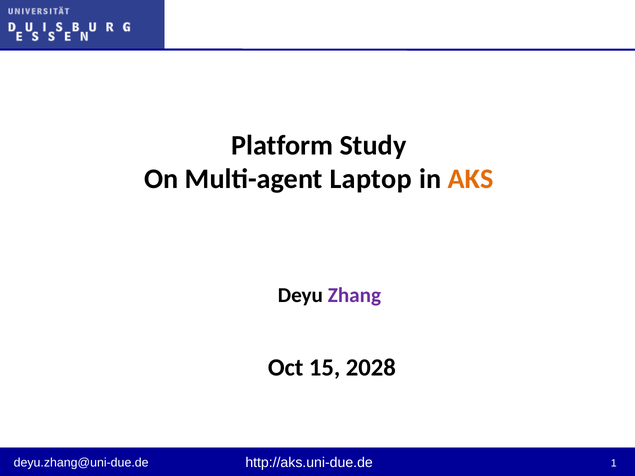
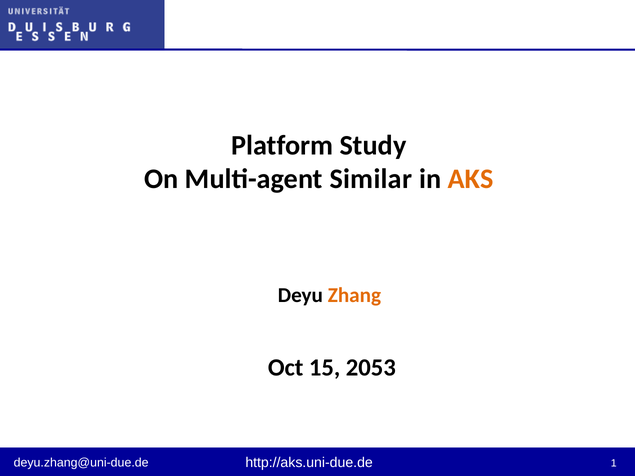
Laptop: Laptop -> Similar (371, 179)
Zhang colour: purple -> orange (354, 295)
2028: 2028 -> 2053 (371, 368)
